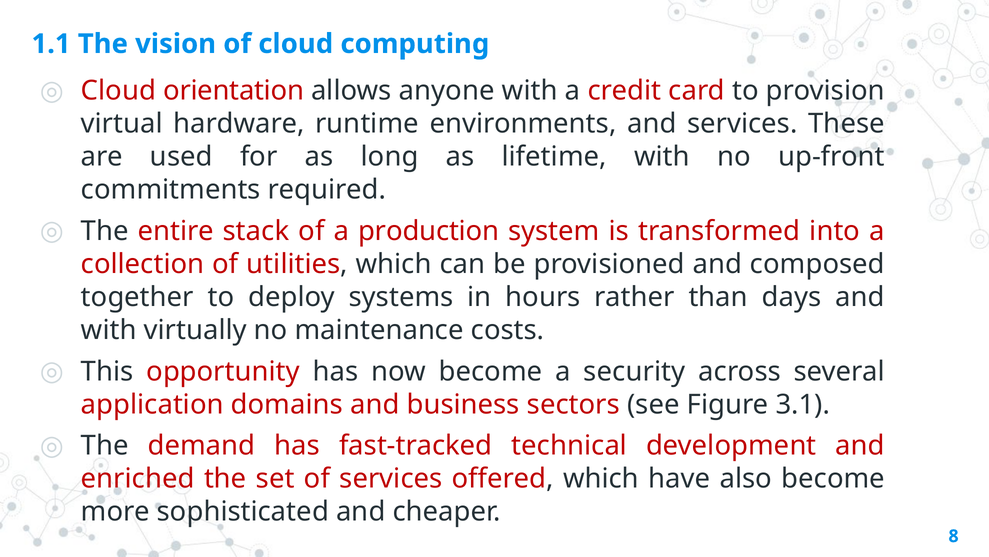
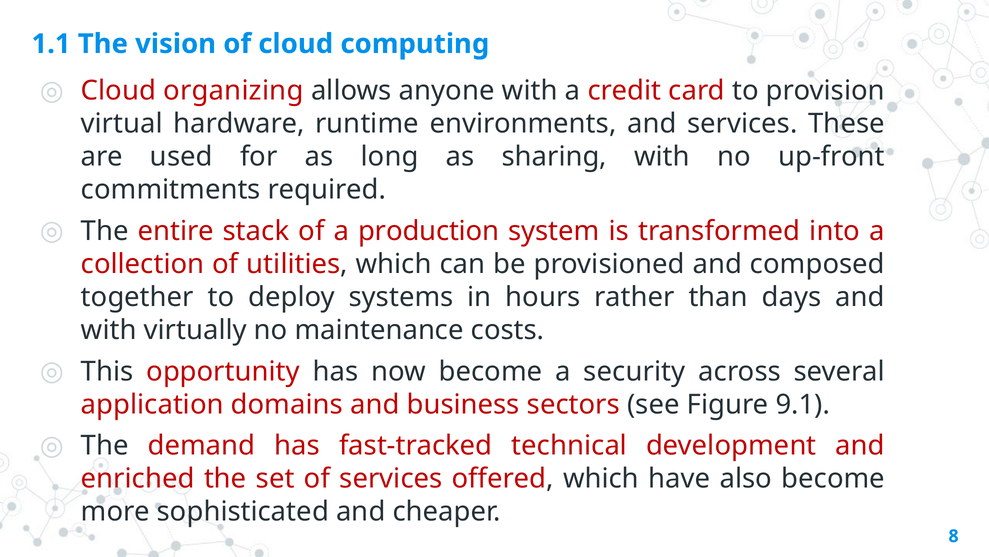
orientation: orientation -> organizing (233, 91)
lifetime: lifetime -> sharing (554, 157)
3.1: 3.1 -> 9.1 (803, 404)
